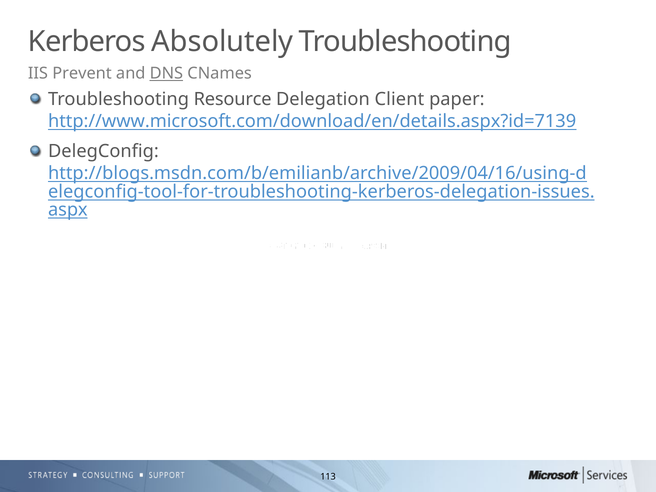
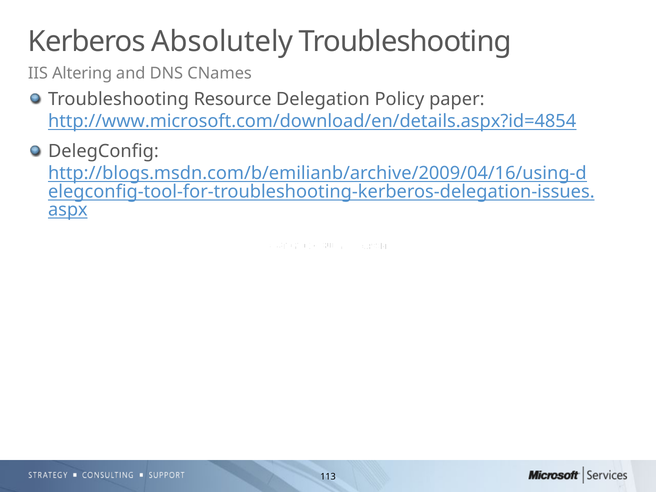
Prevent: Prevent -> Altering (82, 74)
DNS underline: present -> none (166, 74)
Client: Client -> Policy (399, 99)
http://www.microsoft.com/download/en/details.aspx?id=7139: http://www.microsoft.com/download/en/details.aspx?id=7139 -> http://www.microsoft.com/download/en/details.aspx?id=4854 (312, 121)
